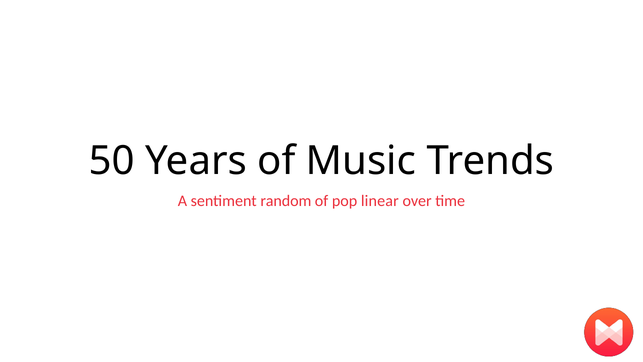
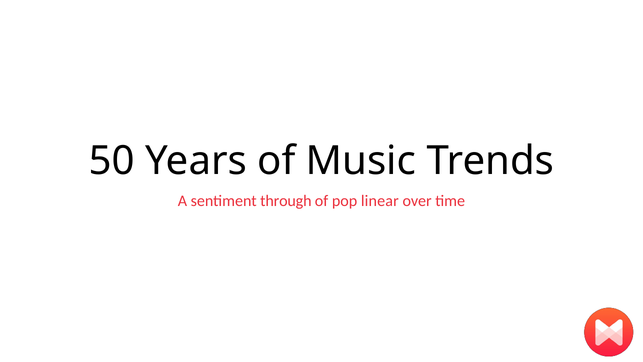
random: random -> through (286, 201)
